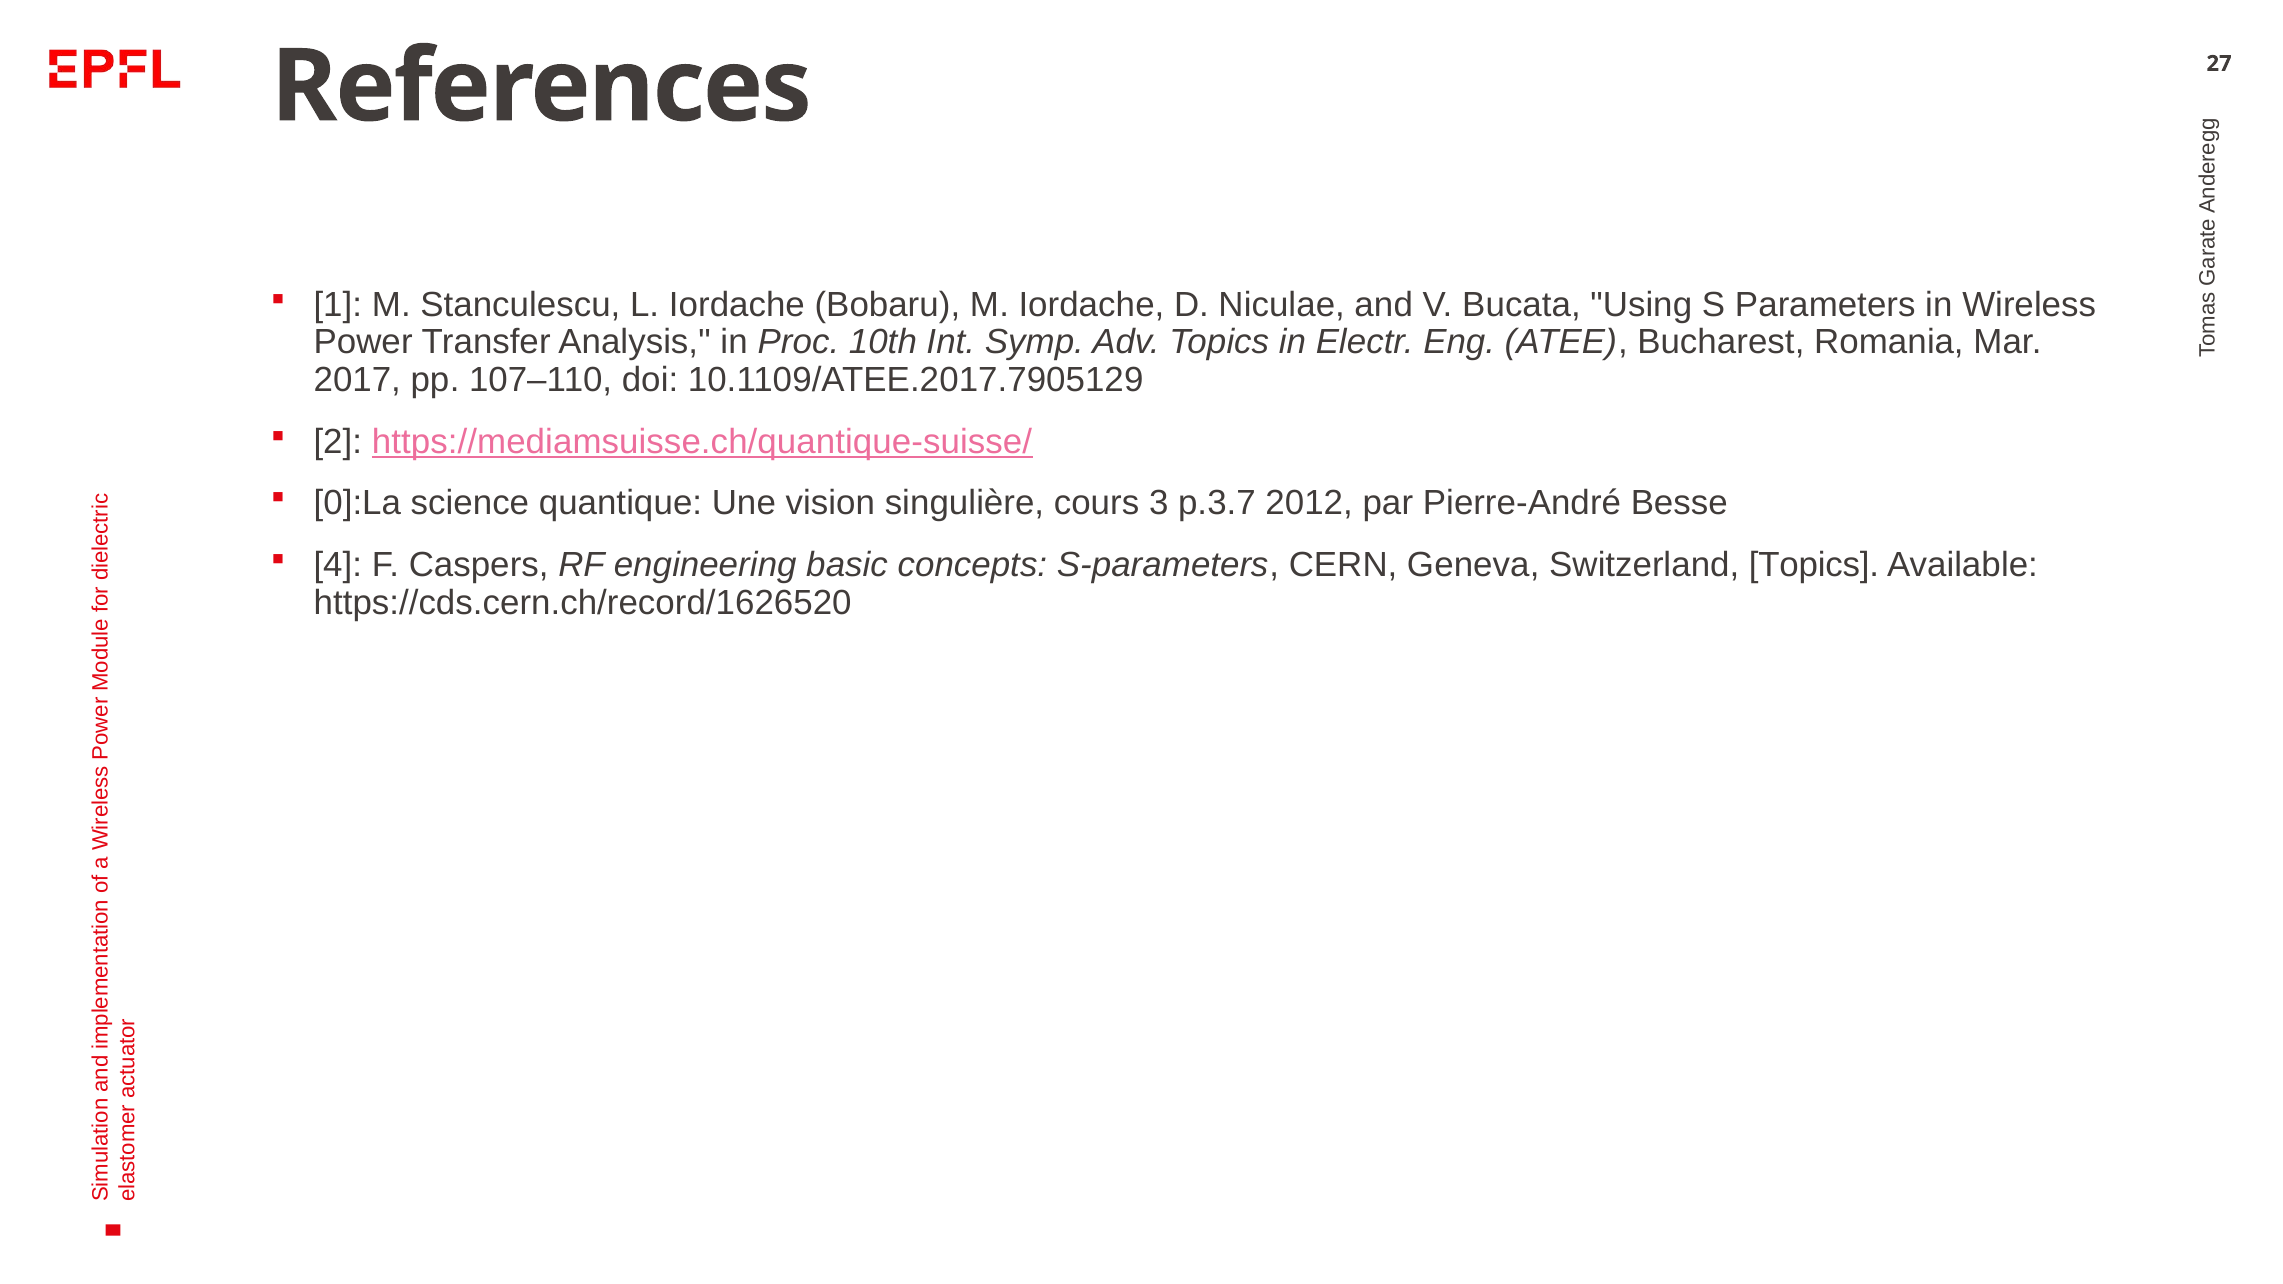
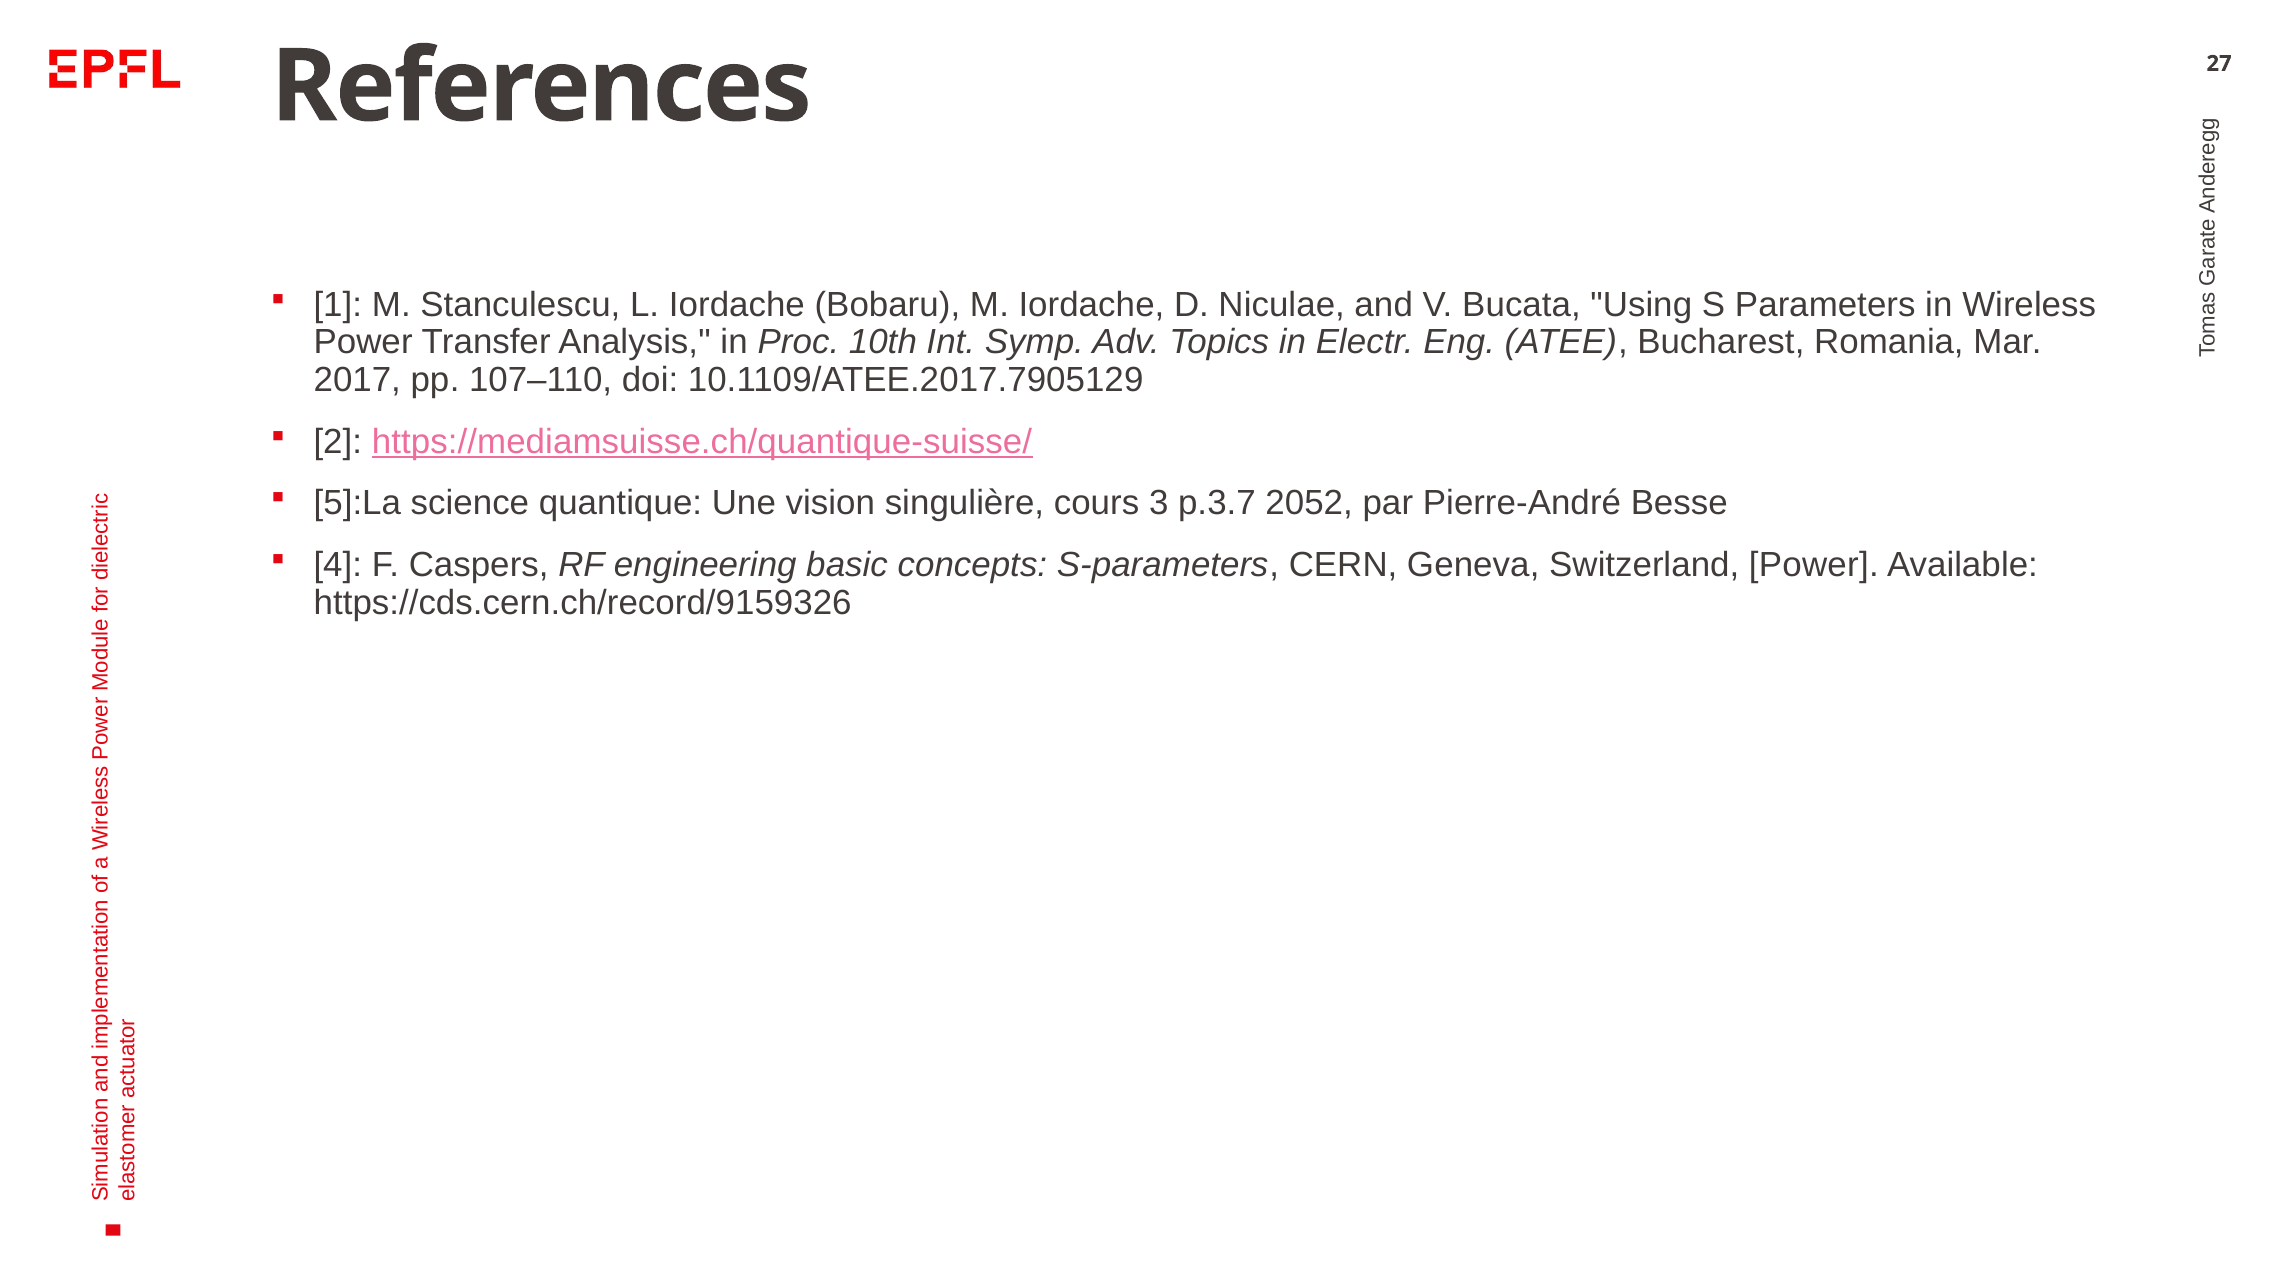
0]:La: 0]:La -> 5]:La (357, 503)
2012: 2012 -> 2052 (1309, 503)
Switzerland Topics: Topics -> Power (1814, 565)
https://cds.cern.ch/record/1626520: https://cds.cern.ch/record/1626520 -> https://cds.cern.ch/record/9159326 (583, 603)
